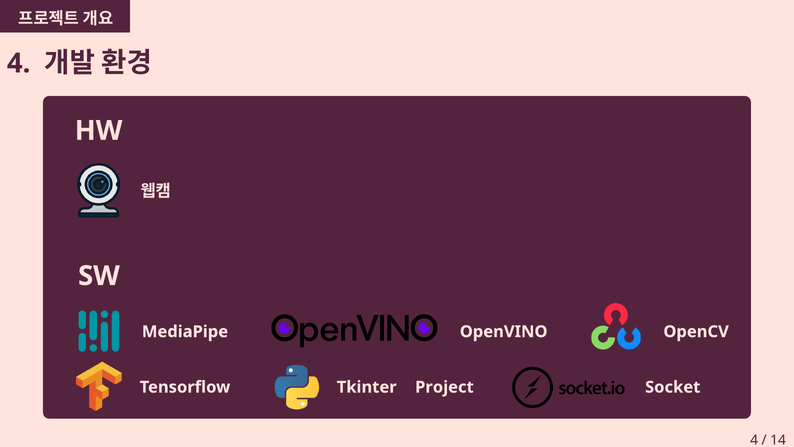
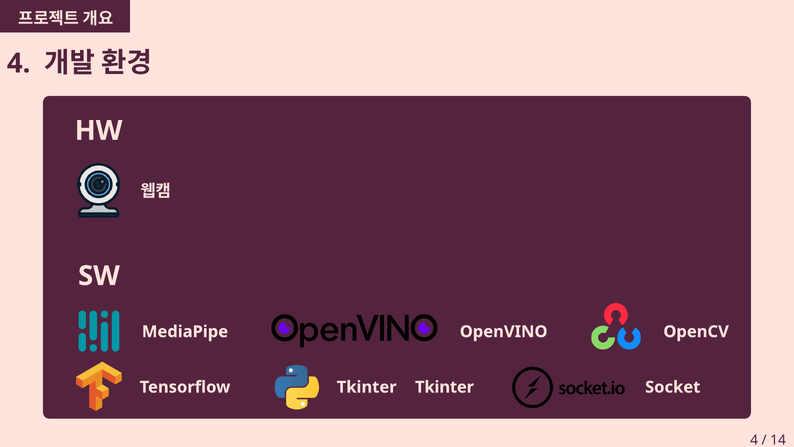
Tkinter Project: Project -> Tkinter (445, 387)
